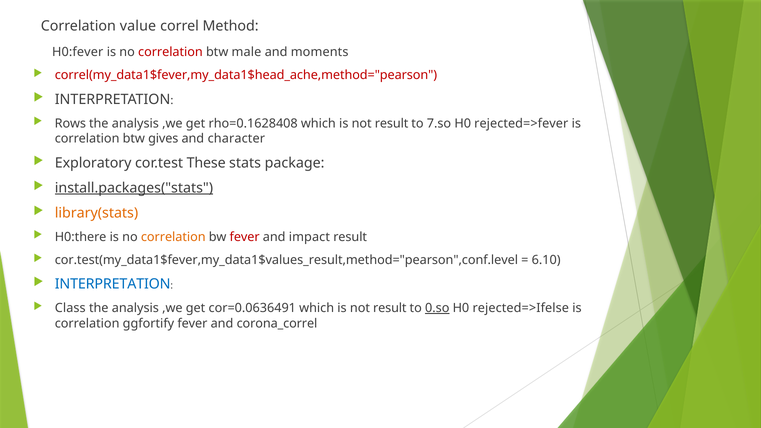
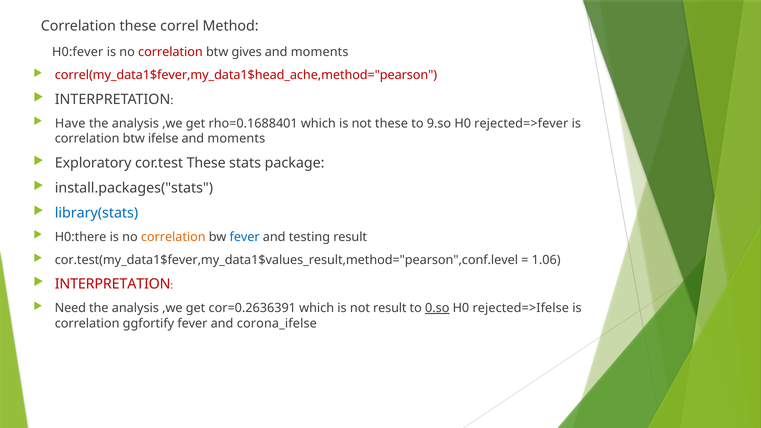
Correlation value: value -> these (138, 26)
male: male -> gives (247, 52)
Rows: Rows -> Have (70, 123)
rho=0.1628408: rho=0.1628408 -> rho=0.1688401 (253, 123)
result: result -> these (392, 123)
7.so: 7.so -> 9.so (439, 123)
gives: gives -> ifelse (163, 139)
character: character -> moments (236, 139)
install.packages("stats underline: present -> none (134, 188)
library(stats colour: orange -> blue (97, 213)
fever colour: red -> blue (245, 237)
impact: impact -> testing (309, 237)
6.10: 6.10 -> 1.06 (546, 260)
INTERPRETATION colour: blue -> red (113, 284)
Class: Class -> Need (70, 308)
cor=0.0636491: cor=0.0636491 -> cor=0.2636391 (252, 308)
corona_correl: corona_correl -> corona_ifelse (277, 323)
